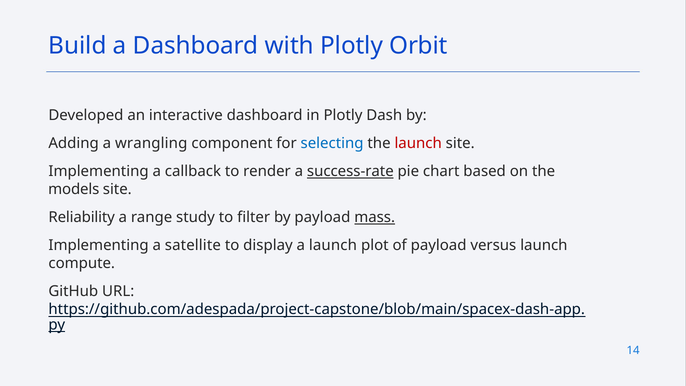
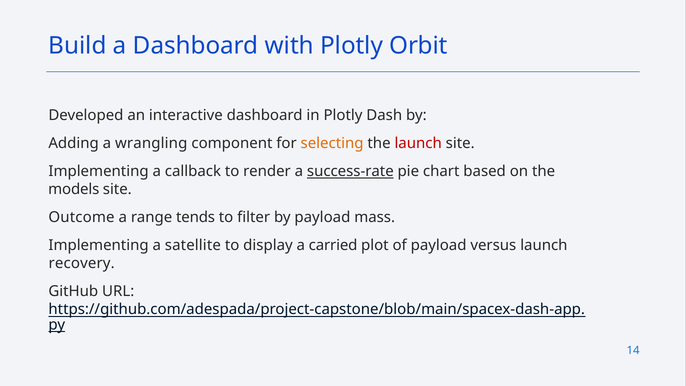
selecting colour: blue -> orange (332, 143)
Reliability: Reliability -> Outcome (82, 217)
study: study -> tends (196, 217)
mass underline: present -> none (375, 217)
a launch: launch -> carried (333, 245)
compute: compute -> recovery (82, 263)
